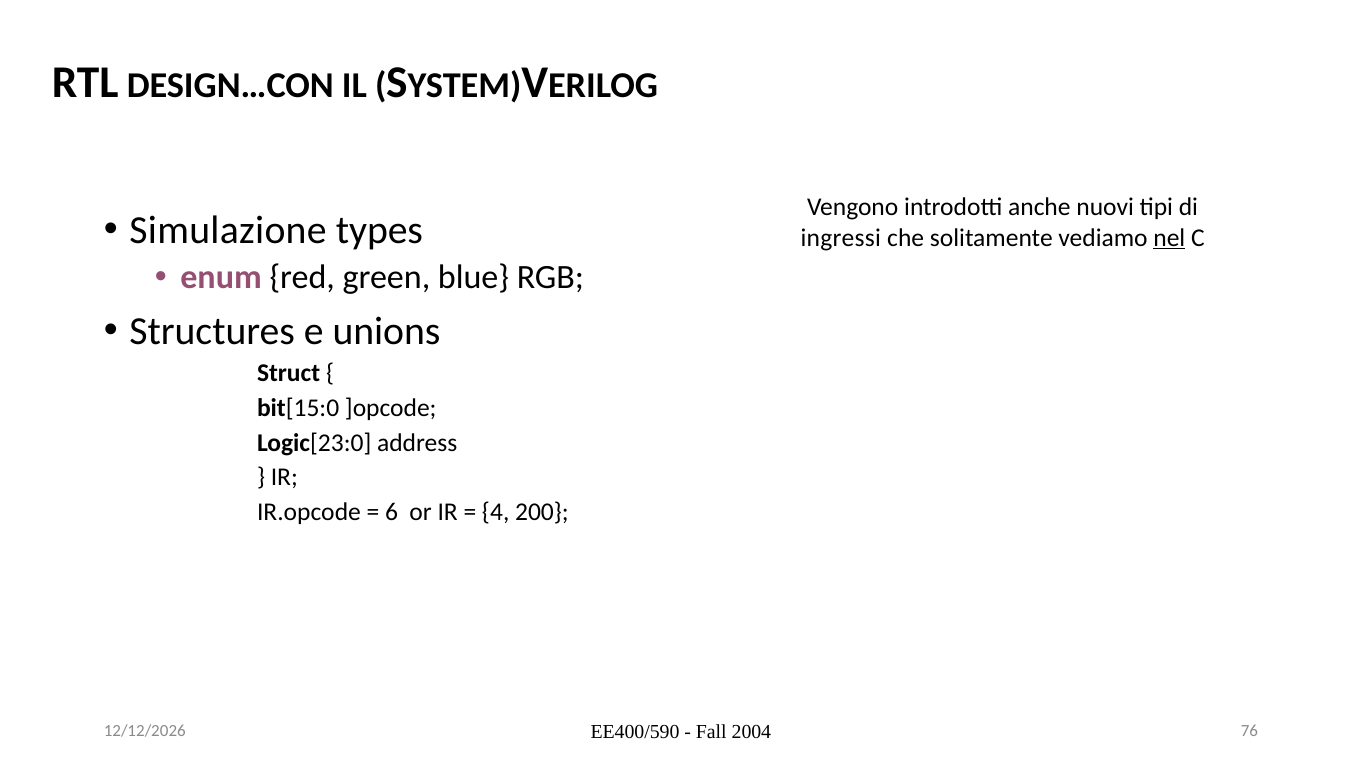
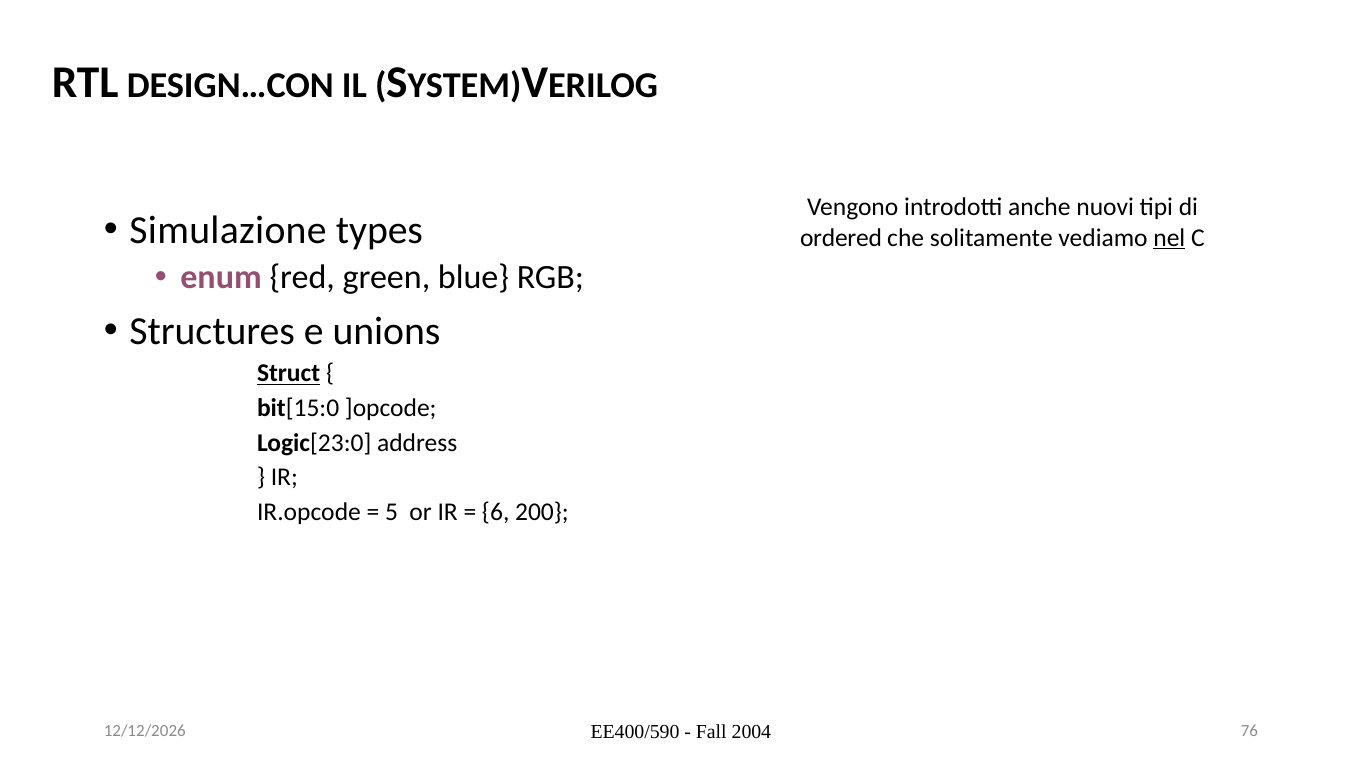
ingressi: ingressi -> ordered (841, 238)
Struct underline: none -> present (289, 374)
6: 6 -> 5 (392, 512)
4: 4 -> 6 (496, 512)
